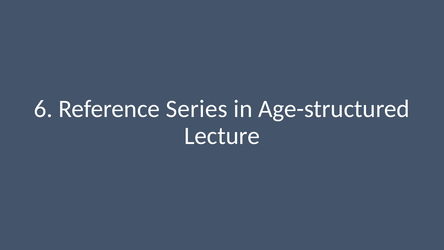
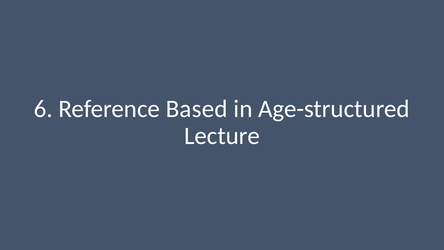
Series: Series -> Based (197, 109)
